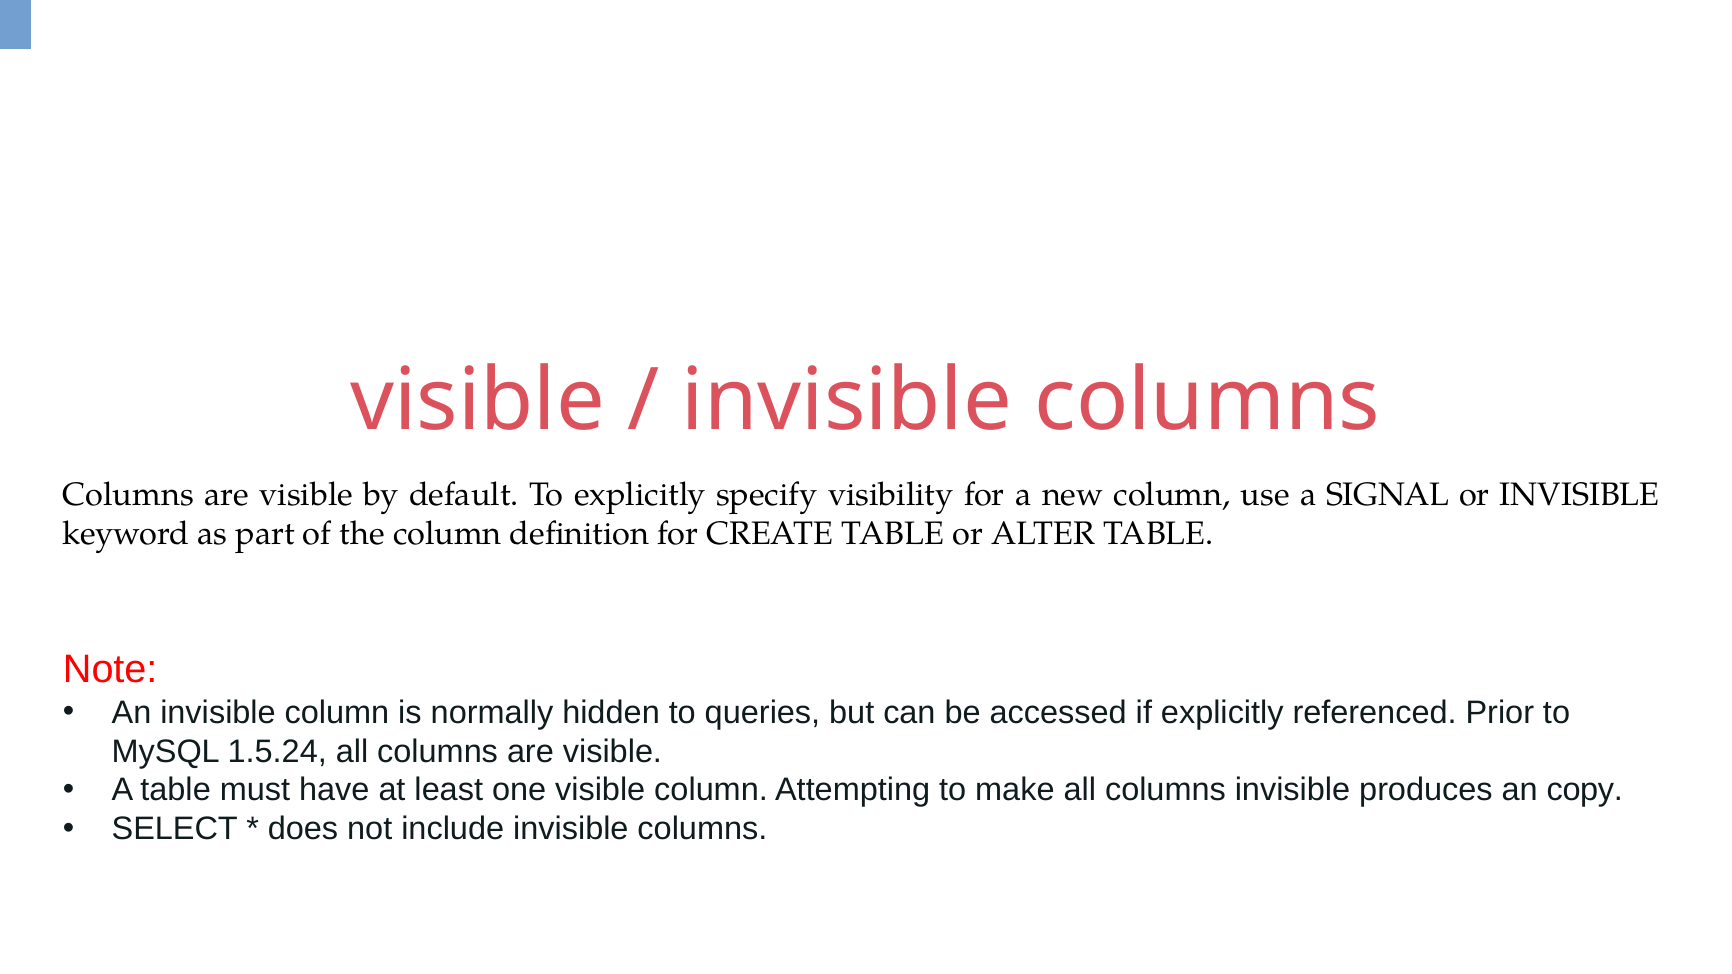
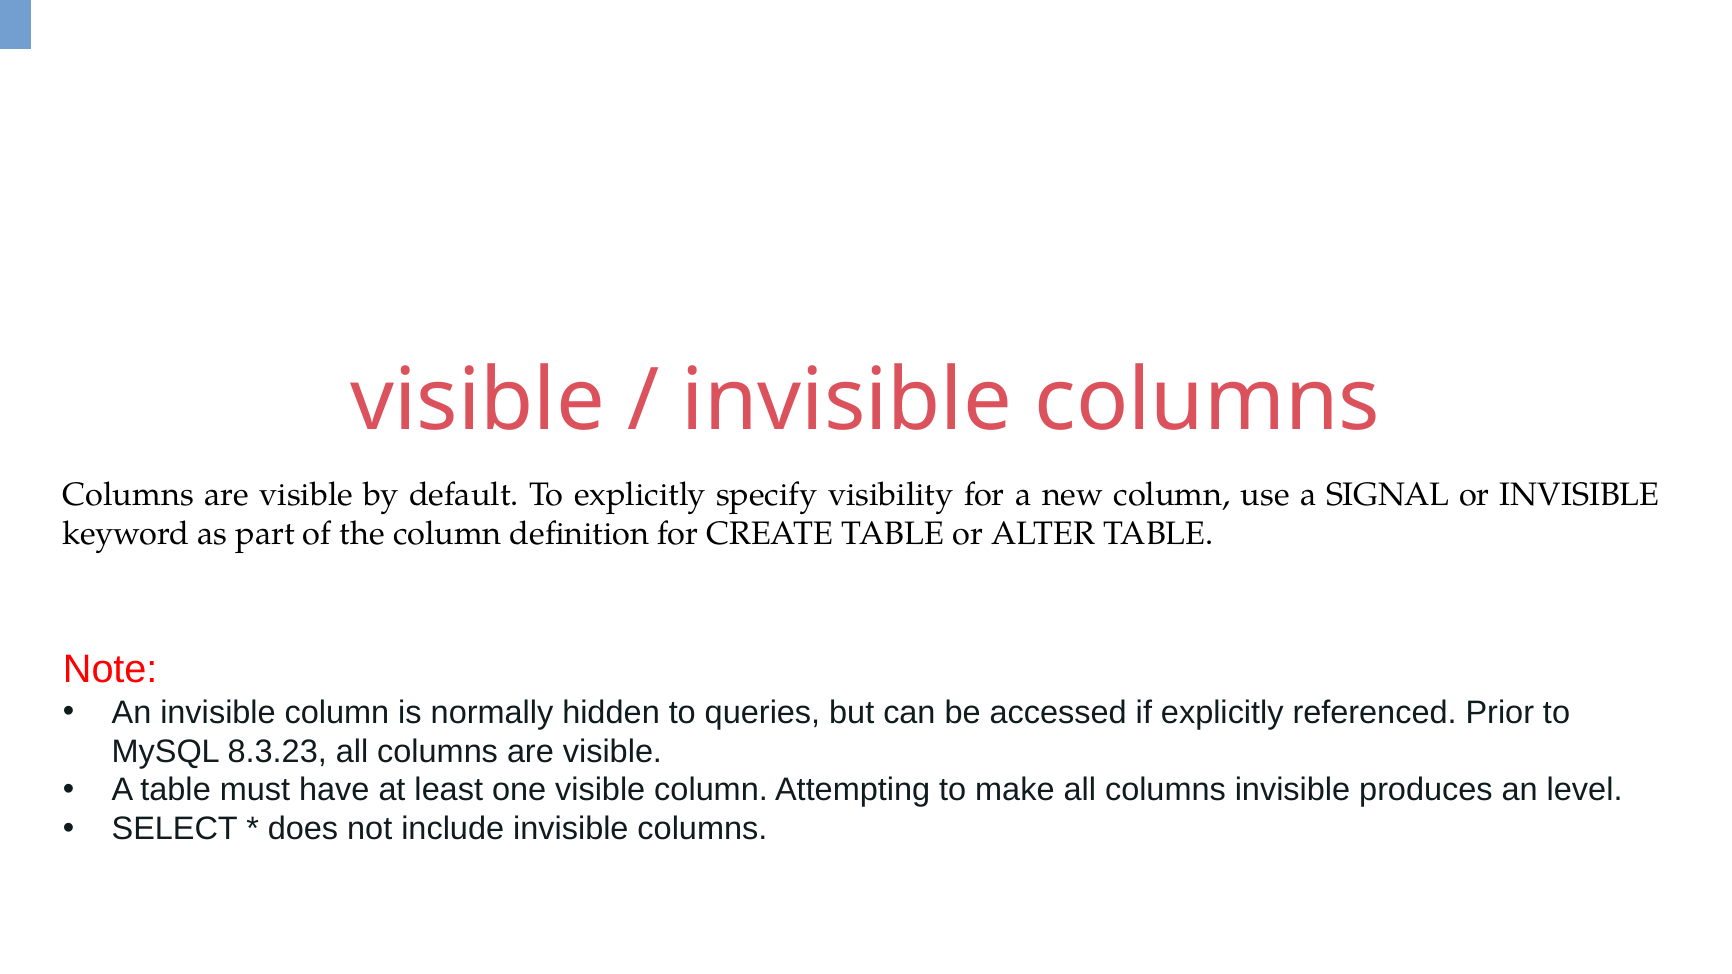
1.5.24: 1.5.24 -> 8.3.23 (277, 751)
copy: copy -> level (1585, 790)
